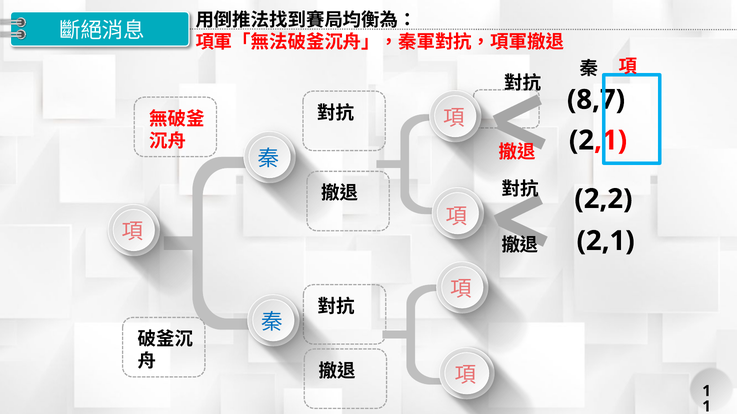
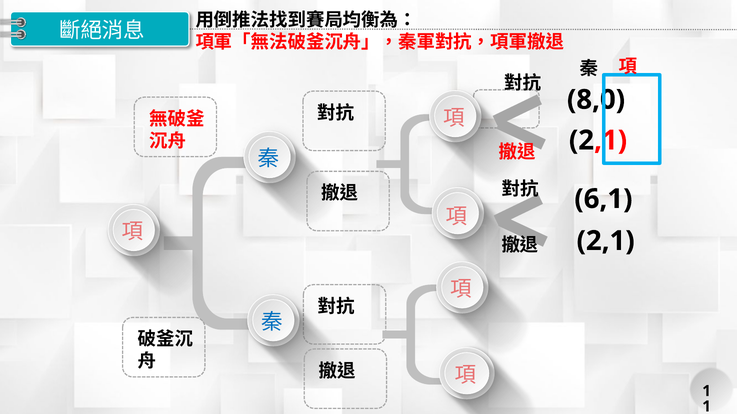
8,7: 8,7 -> 8,0 (596, 100)
2,2: 2,2 -> 6,1 (603, 199)
